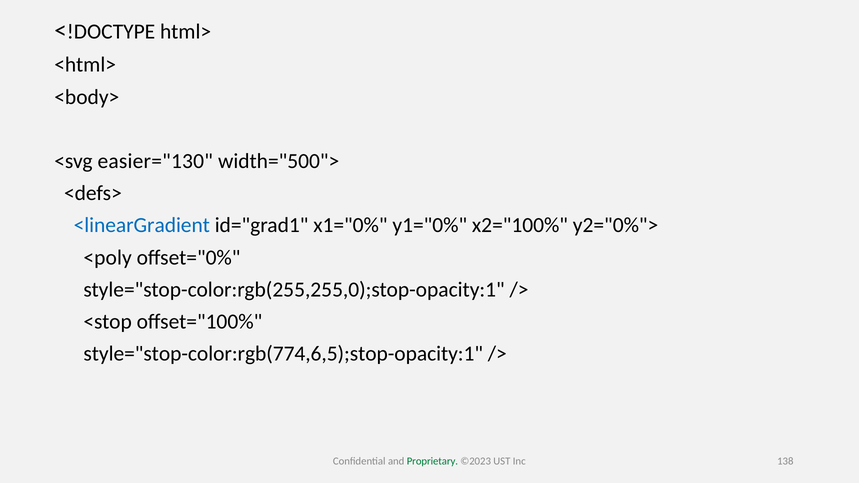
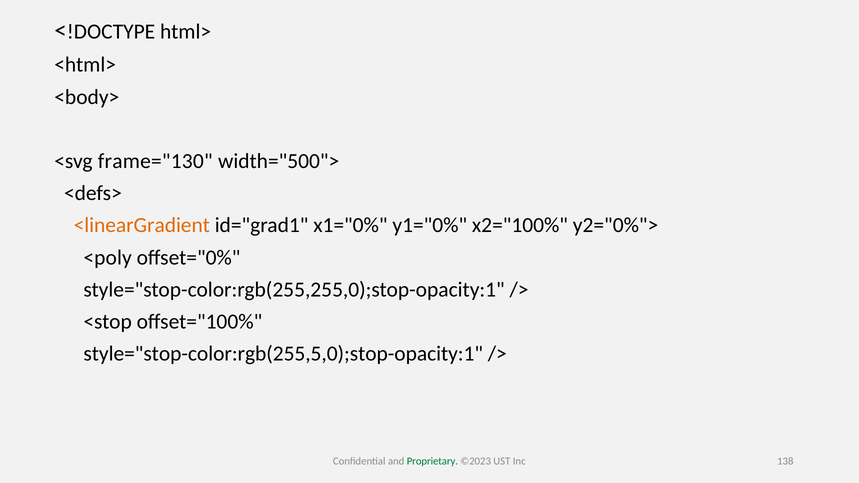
easier="130: easier="130 -> frame="130 (155, 161)
<linearGradient colour: blue -> orange (142, 225)
style="stop-color:rgb(774,6,5);stop-opacity:1: style="stop-color:rgb(774,6,5);stop-opacity:1 -> style="stop-color:rgb(255,5,0);stop-opacity:1 (283, 354)
